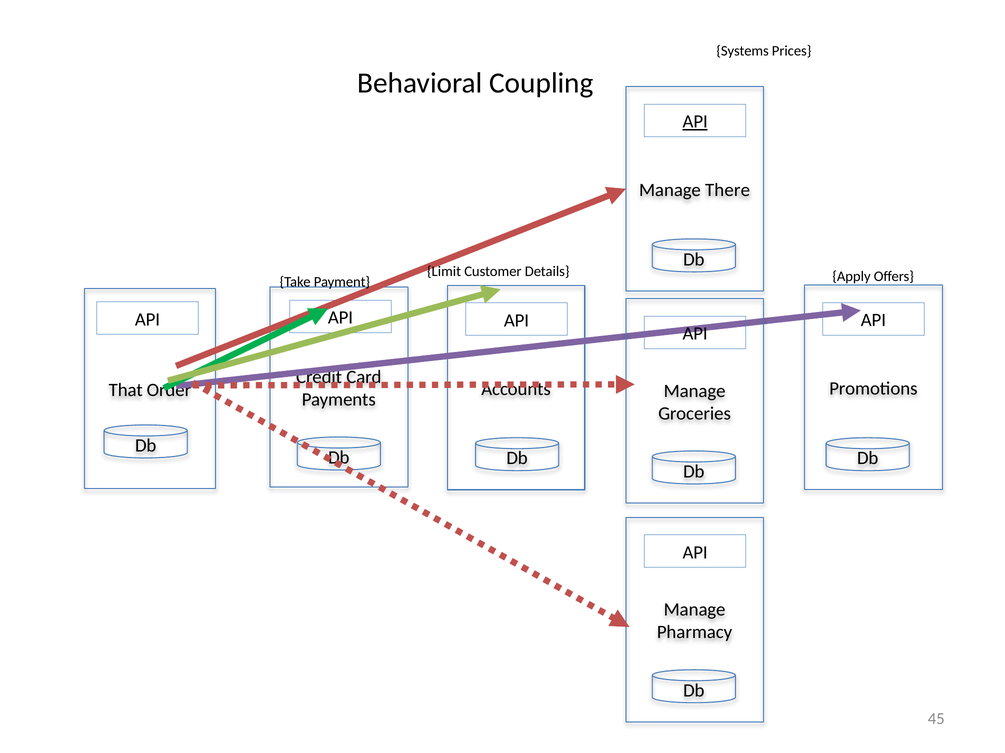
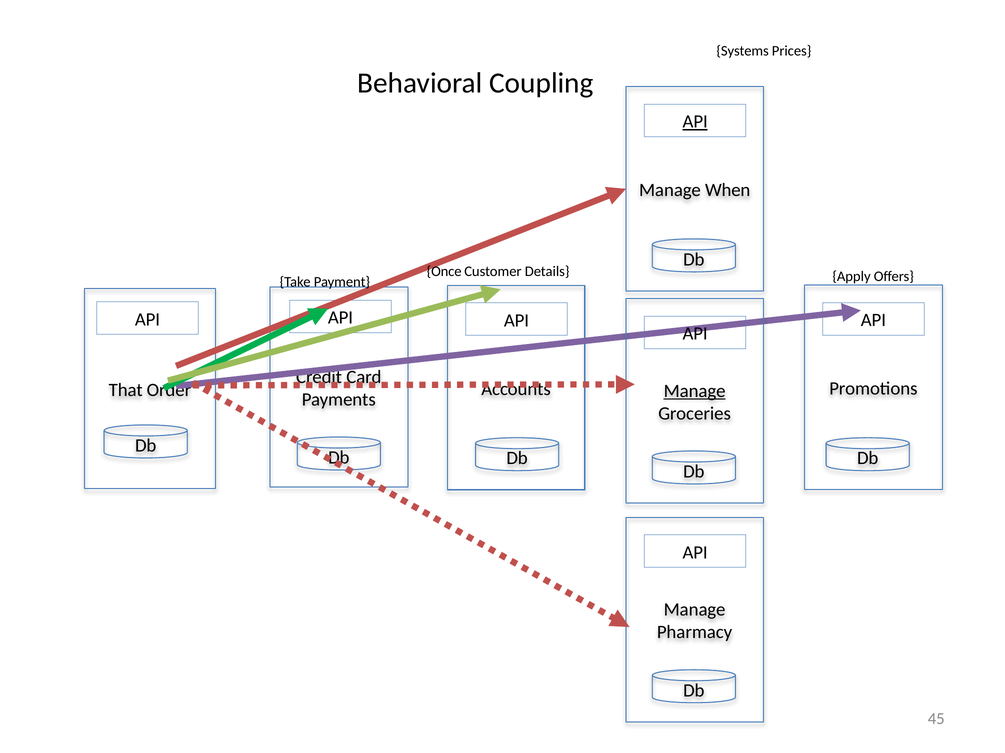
There: There -> When (728, 190)
Limit: Limit -> Once (444, 272)
Manage underline: none -> present (695, 391)
